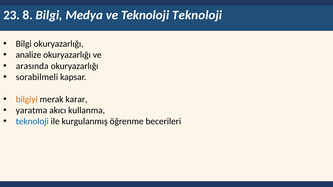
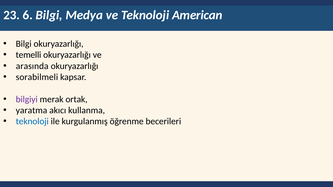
8: 8 -> 6 (28, 15)
Teknoloji Teknoloji: Teknoloji -> American (197, 15)
analize: analize -> temelli (28, 55)
bilgiyi colour: orange -> purple (27, 99)
karar: karar -> ortak (77, 99)
